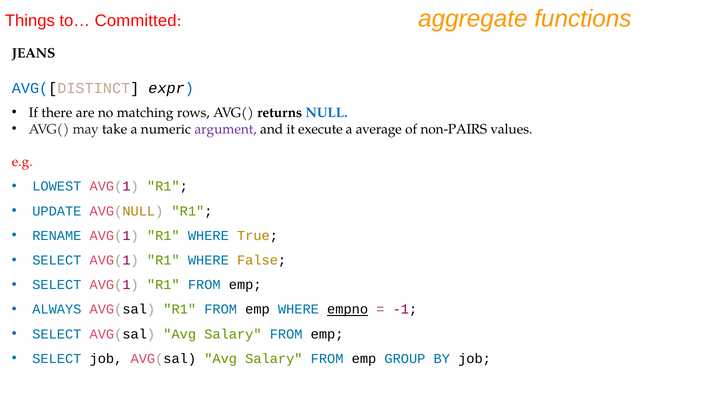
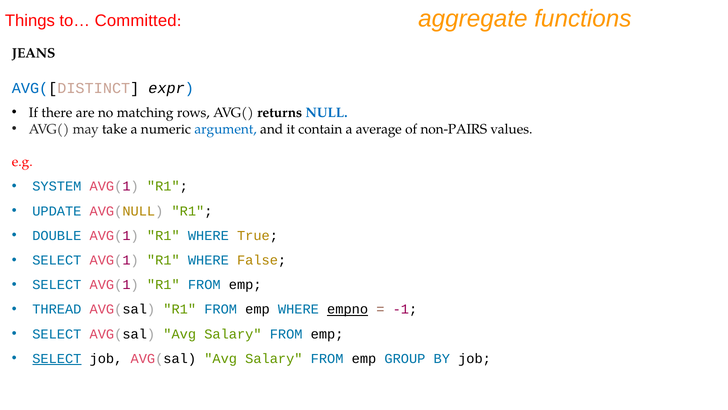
argument colour: purple -> blue (226, 129)
execute: execute -> contain (320, 129)
LOWEST: LOWEST -> SYSTEM (57, 186)
RENAME: RENAME -> DOUBLE (57, 235)
ALWAYS: ALWAYS -> THREAD (57, 309)
SELECT underline: none -> present (57, 358)
